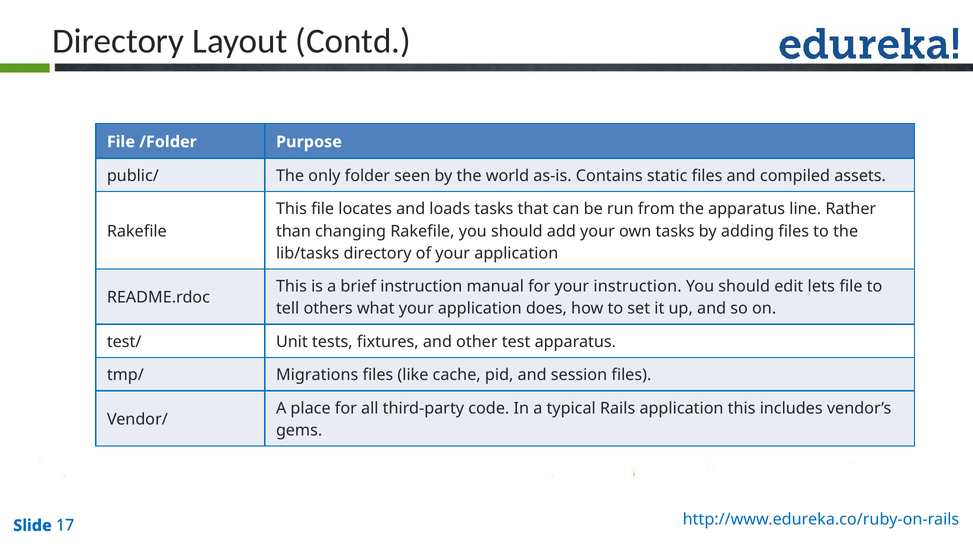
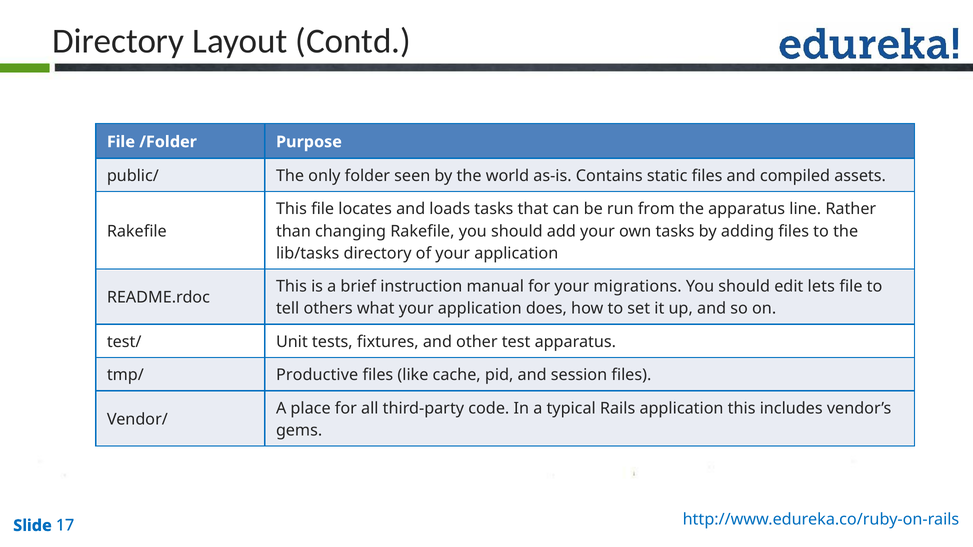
your instruction: instruction -> migrations (638, 287)
Migrations: Migrations -> Productive (317, 375)
